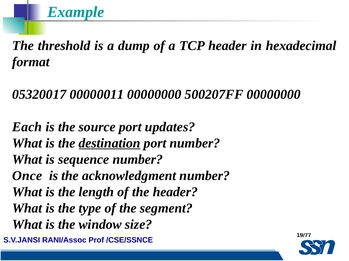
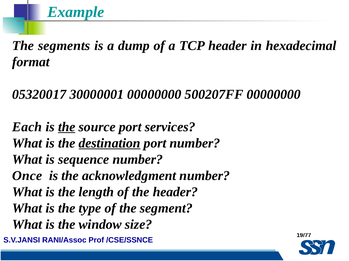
threshold: threshold -> segments (64, 46)
00000011: 00000011 -> 30000001 (97, 95)
the underline: none -> present (67, 127)
updates: updates -> services (170, 127)
